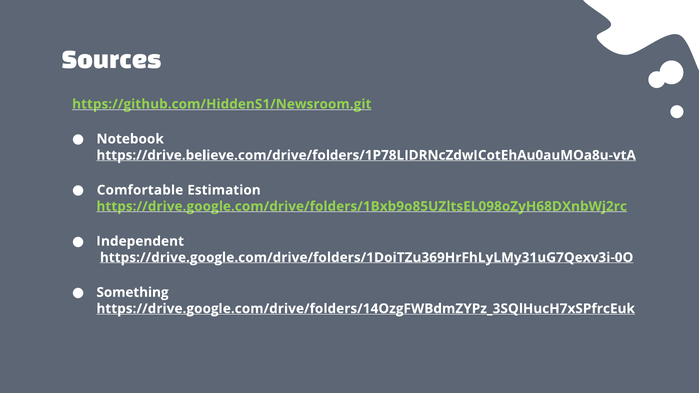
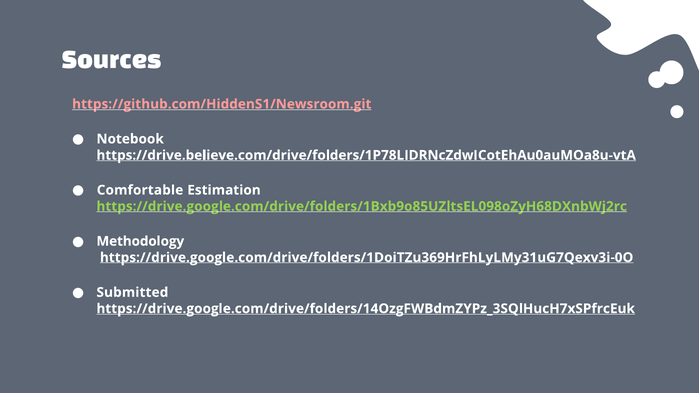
https://github.com/HiddenS1/Newsroom.git colour: light green -> pink (222, 104)
Independent: Independent -> Methodology (140, 241)
Something: Something -> Submitted (132, 293)
